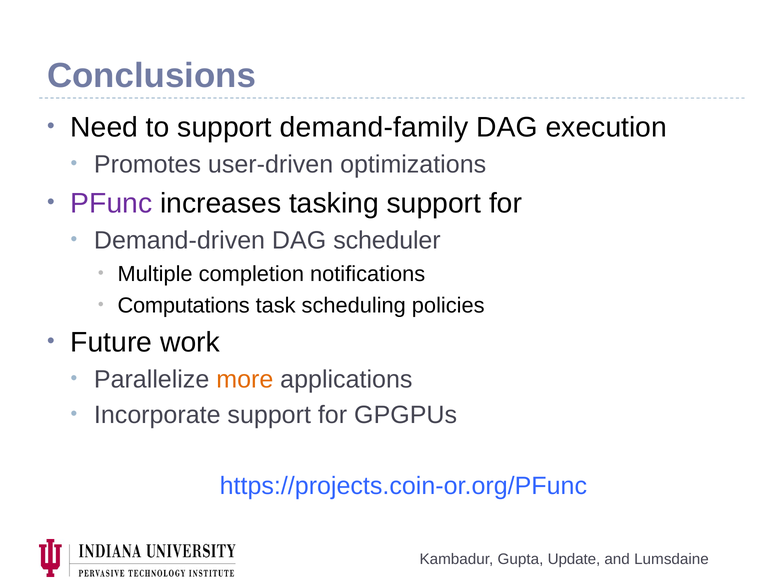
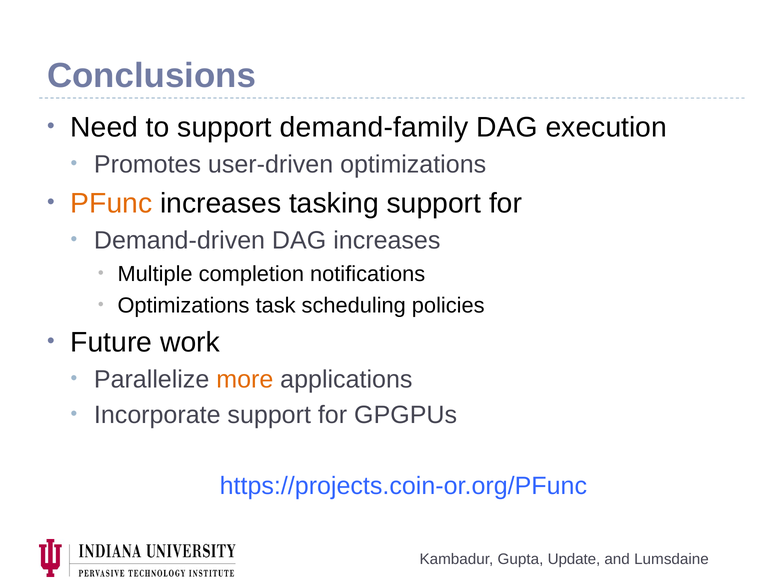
PFunc colour: purple -> orange (111, 203)
DAG scheduler: scheduler -> increases (387, 241)
Computations: Computations -> Optimizations (184, 305)
